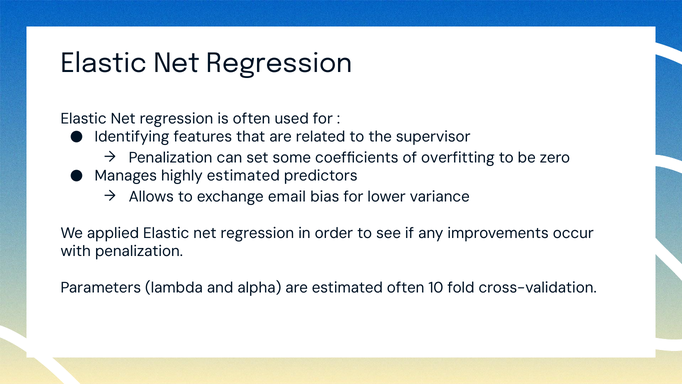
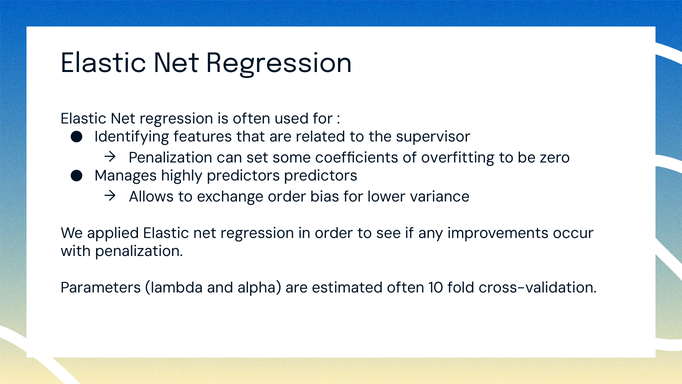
highly estimated: estimated -> predictors (243, 176)
exchange email: email -> order (287, 197)
